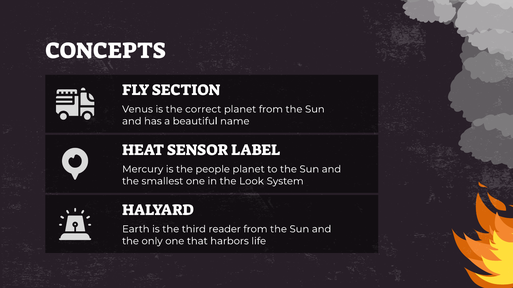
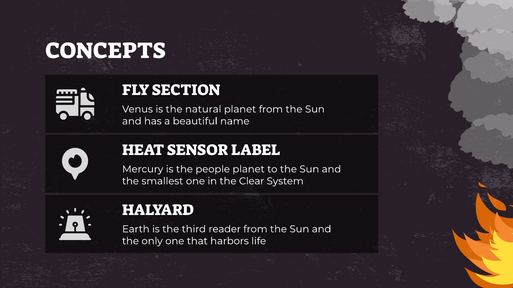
correct: correct -> natural (203, 109)
Look: Look -> Clear (252, 181)
